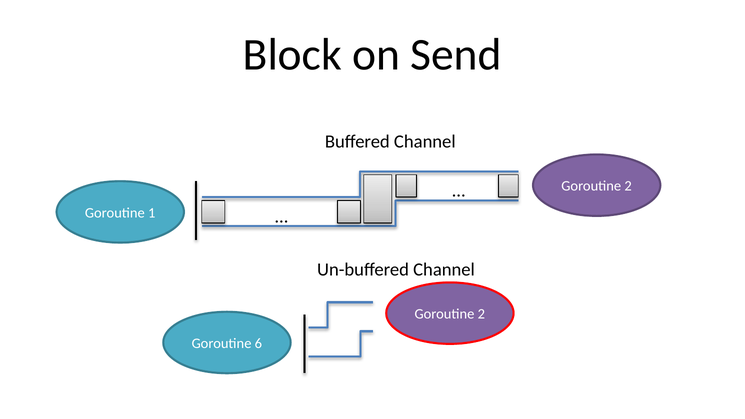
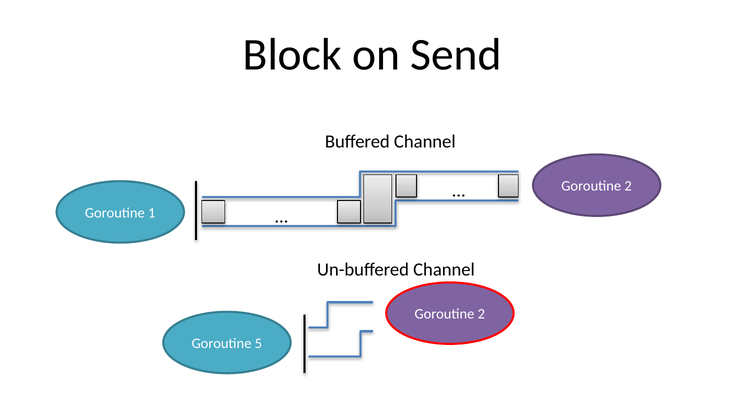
6: 6 -> 5 (258, 344)
